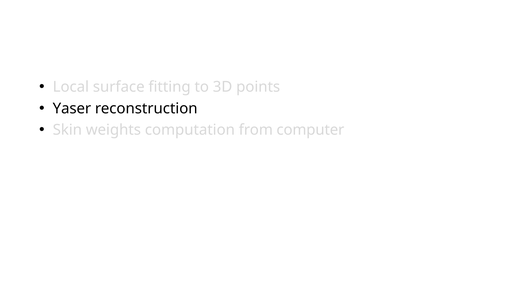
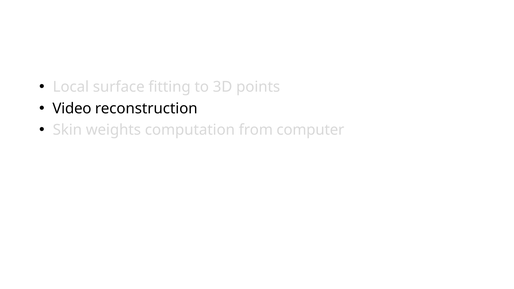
Yaser: Yaser -> Video (72, 108)
